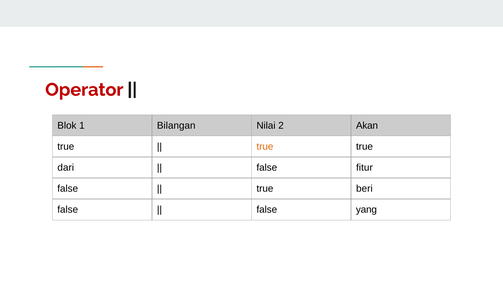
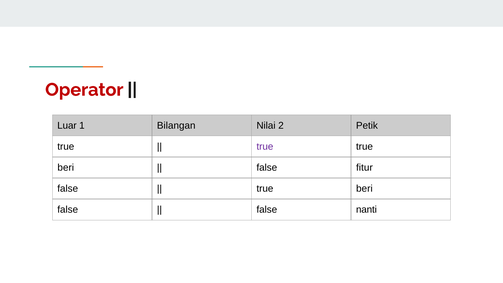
Blok: Blok -> Luar (67, 126)
Akan: Akan -> Petik (367, 126)
true colour: orange -> purple (265, 147)
dari: dari -> beri (66, 168)
yang: yang -> nanti (366, 210)
